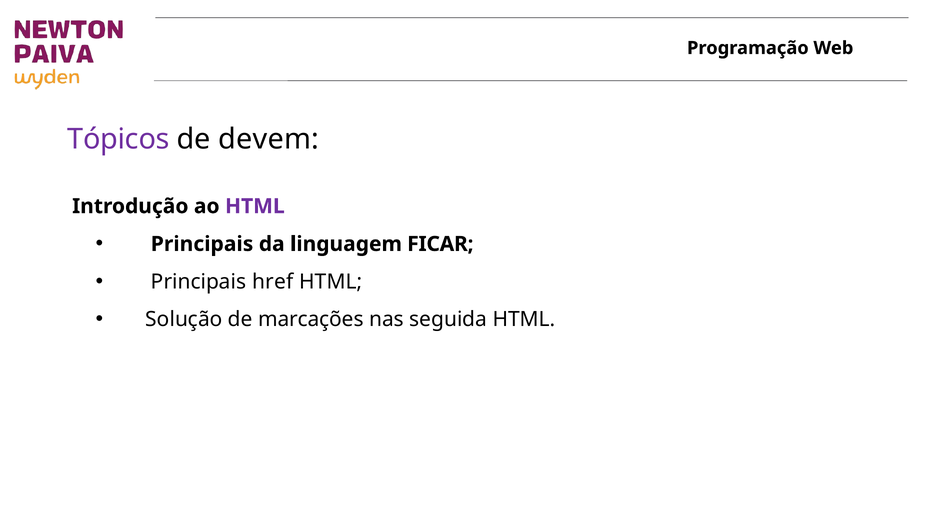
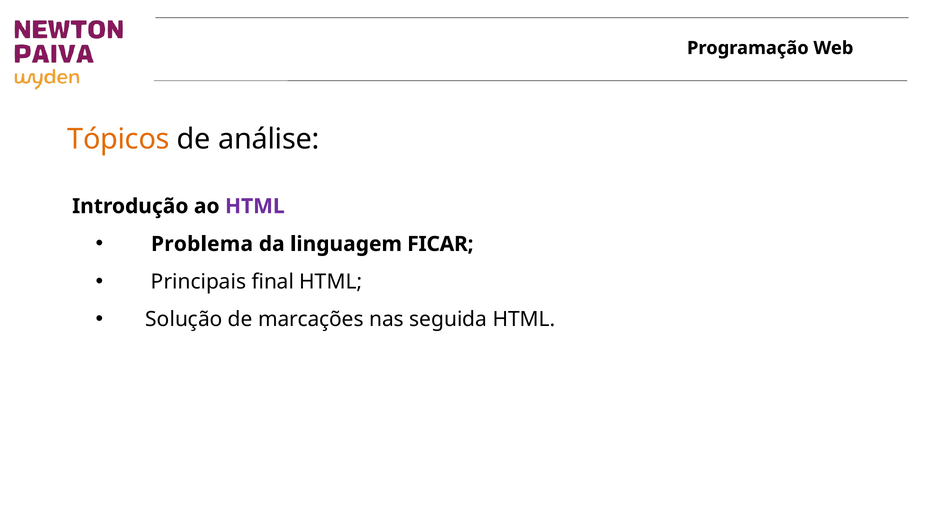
Tópicos colour: purple -> orange (118, 139)
devem: devem -> análise (269, 139)
Principais: Principais -> Problema (202, 244)
href: href -> final (273, 282)
